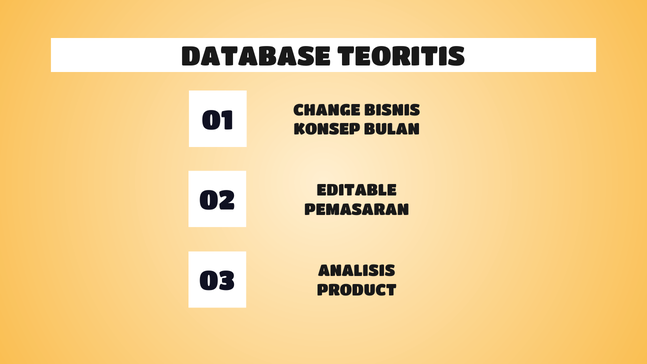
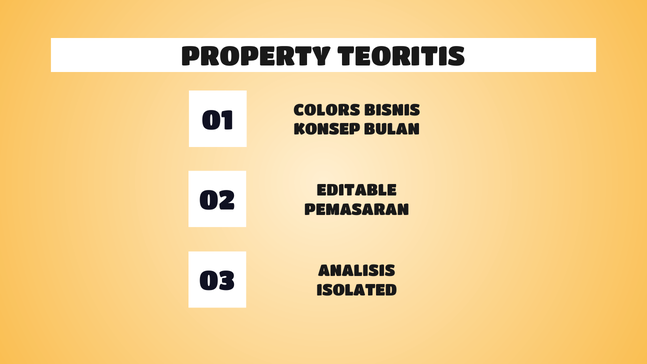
DATABASE: DATABASE -> PROPERTY (256, 57)
CHANGE: CHANGE -> COLORS (327, 110)
PRODUCT: PRODUCT -> ISOLATED (357, 290)
